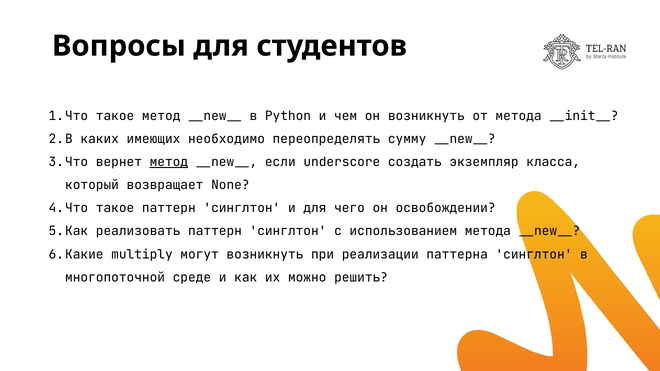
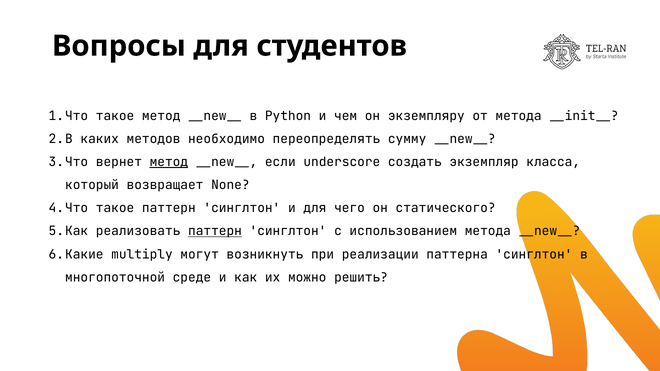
он возникнуть: возникнуть -> экземпляру (426, 116)
имеющих: имеющих -> методов (154, 139)
освобождении: освобождении -> статического (446, 208)
паттерн underline: none -> present (215, 231)
